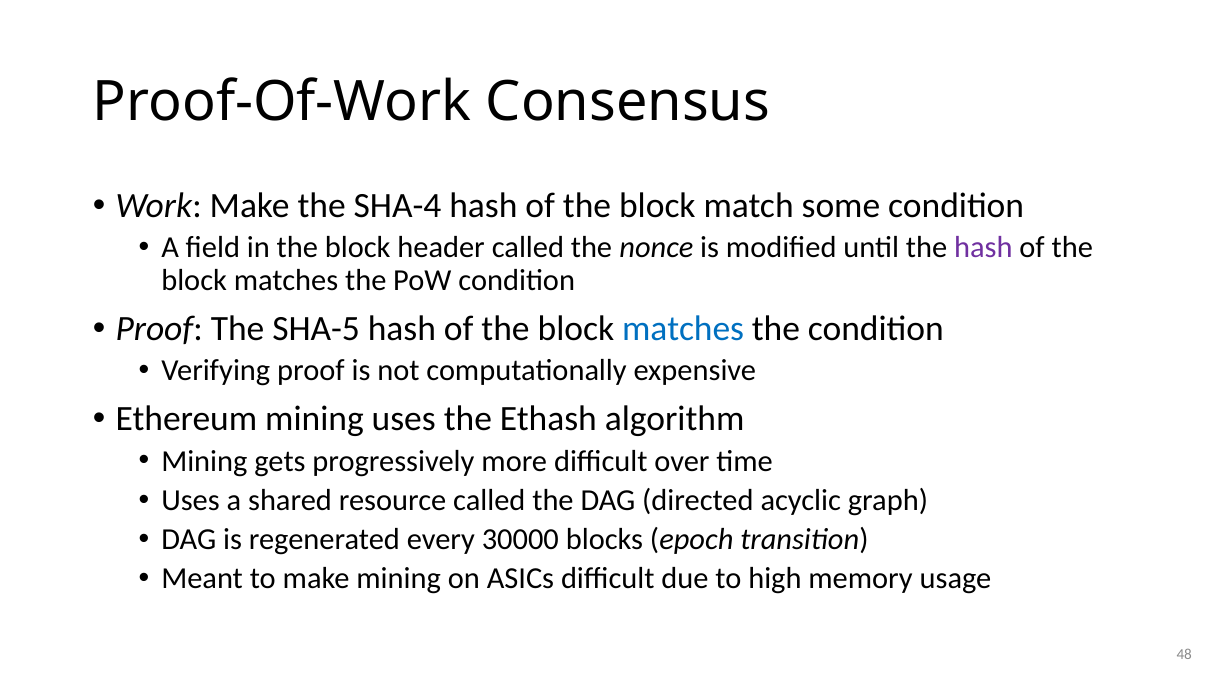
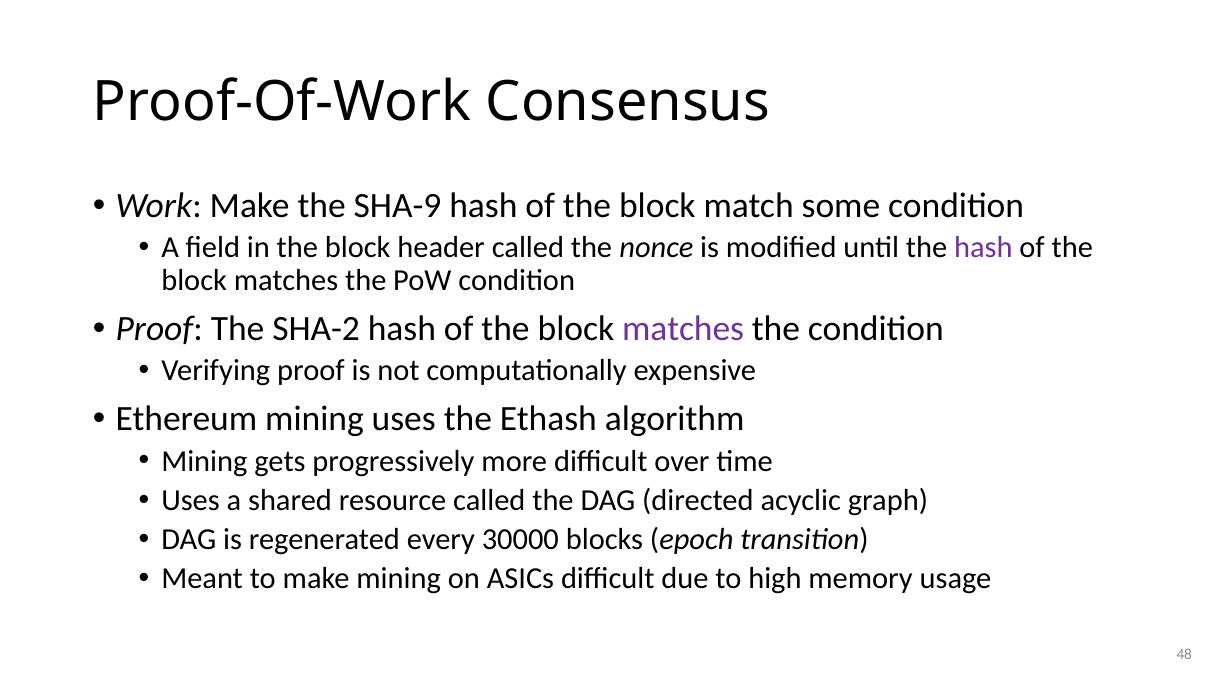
SHA-4: SHA-4 -> SHA-9 (398, 206)
SHA-5: SHA-5 -> SHA-2 (316, 329)
matches colour: blue -> purple (683, 329)
